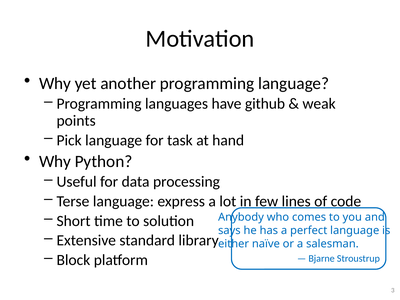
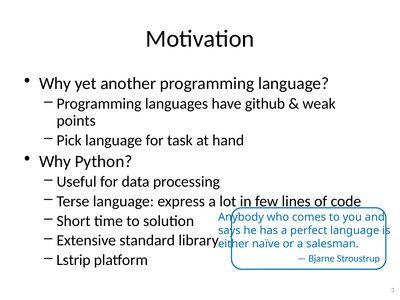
Block: Block -> Lstrip (73, 260)
